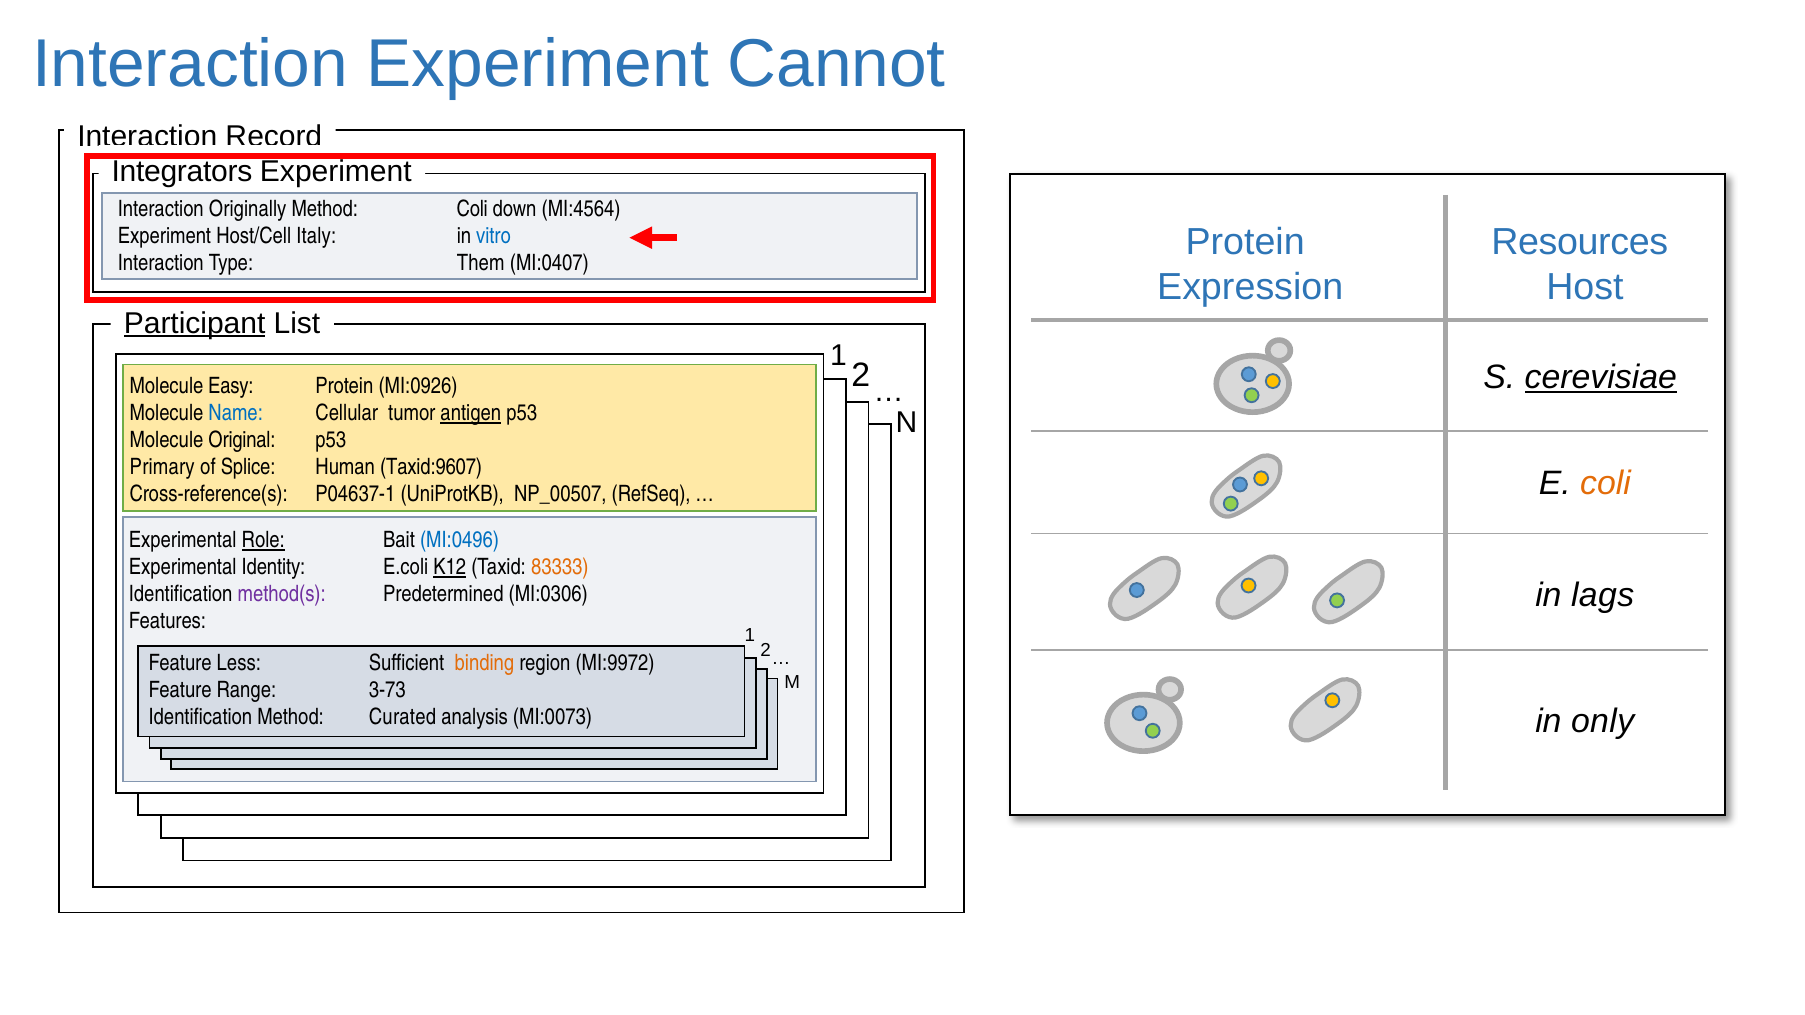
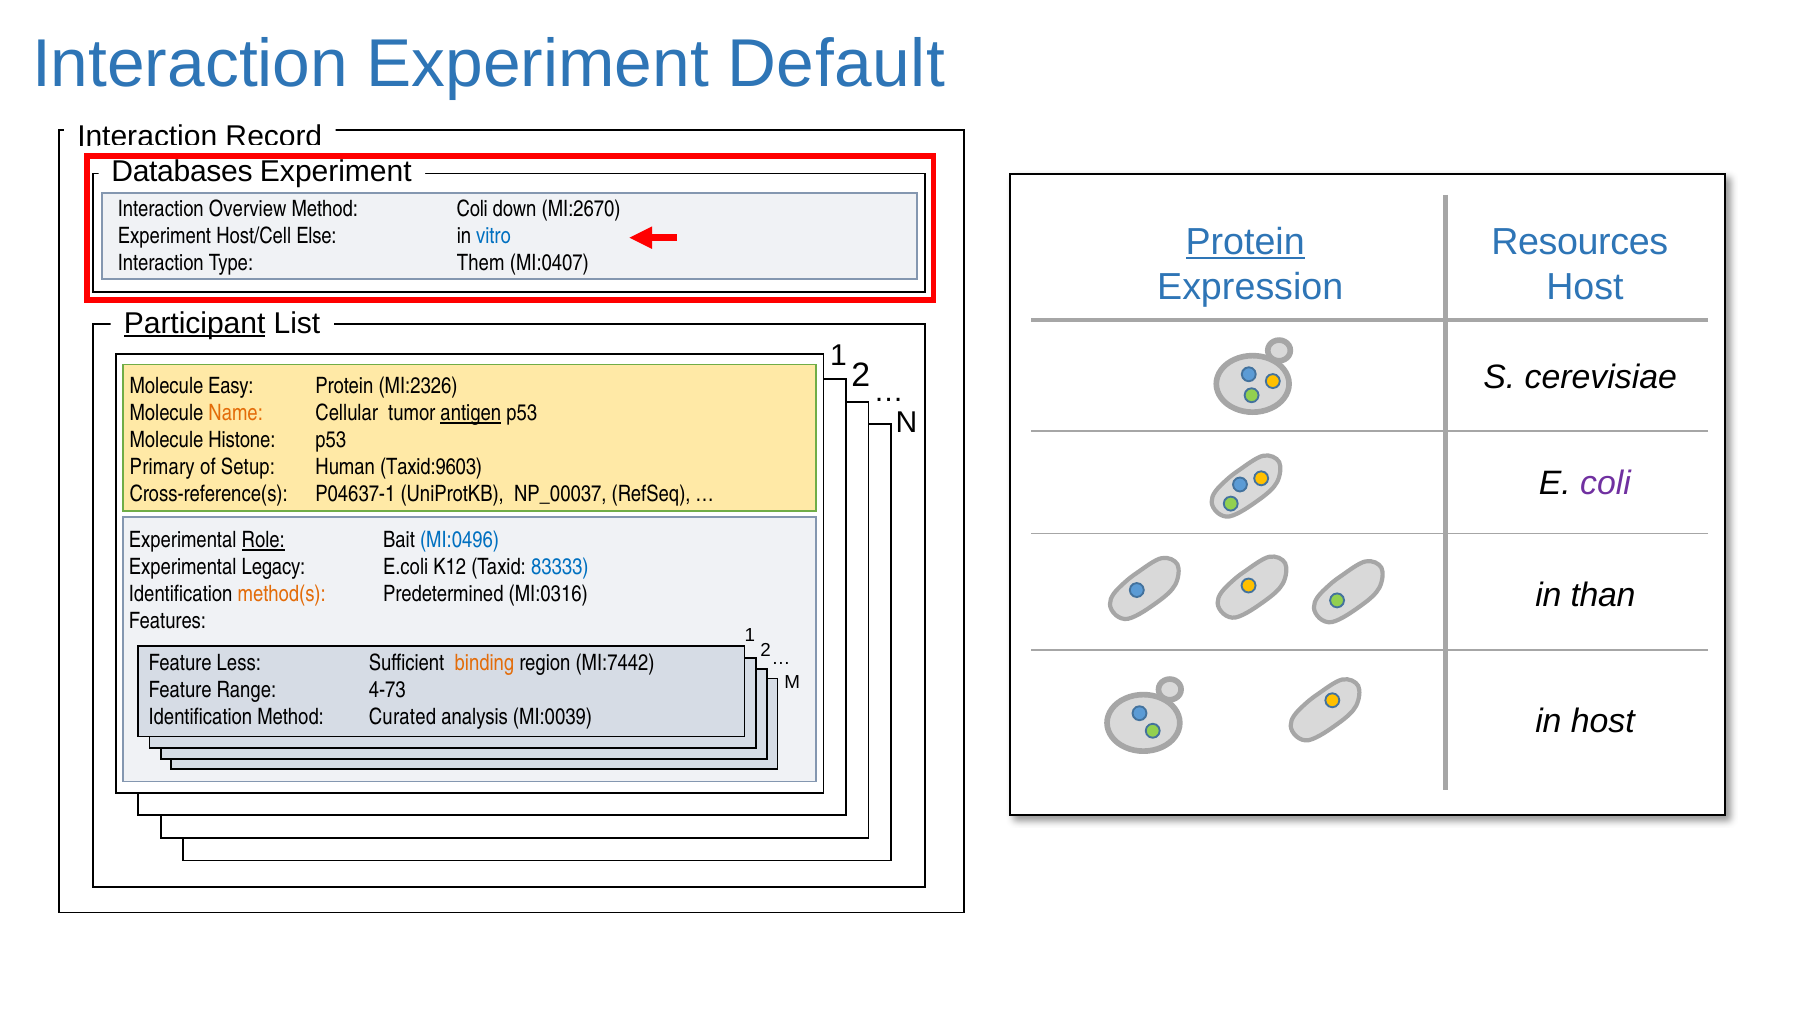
Cannot: Cannot -> Default (836, 64)
Integrators: Integrators -> Databases (182, 172)
Originally: Originally -> Overview (248, 209)
MI:4564: MI:4564 -> MI:2670 (581, 209)
Protein underline: none -> present (1245, 242)
Italy: Italy -> Else (316, 236)
cerevisiae underline: present -> none (1601, 378)
MI:0926: MI:0926 -> MI:2326 (418, 386)
Name colour: blue -> orange (236, 413)
Original: Original -> Histone (242, 441)
Splice: Splice -> Setup (248, 468)
Taxid:9607: Taxid:9607 -> Taxid:9603 (431, 468)
coli colour: orange -> purple (1606, 484)
NP_00507: NP_00507 -> NP_00037 (560, 495)
Identity: Identity -> Legacy (274, 567)
K12 underline: present -> none (450, 567)
83333 colour: orange -> blue (560, 567)
lags: lags -> than (1603, 596)
method(s colour: purple -> orange (282, 595)
MI:0306: MI:0306 -> MI:0316 (548, 595)
MI:9972: MI:9972 -> MI:7442 (615, 663)
3-73: 3-73 -> 4-73 (387, 690)
in only: only -> host (1603, 721)
MI:0073: MI:0073 -> MI:0039 (552, 717)
